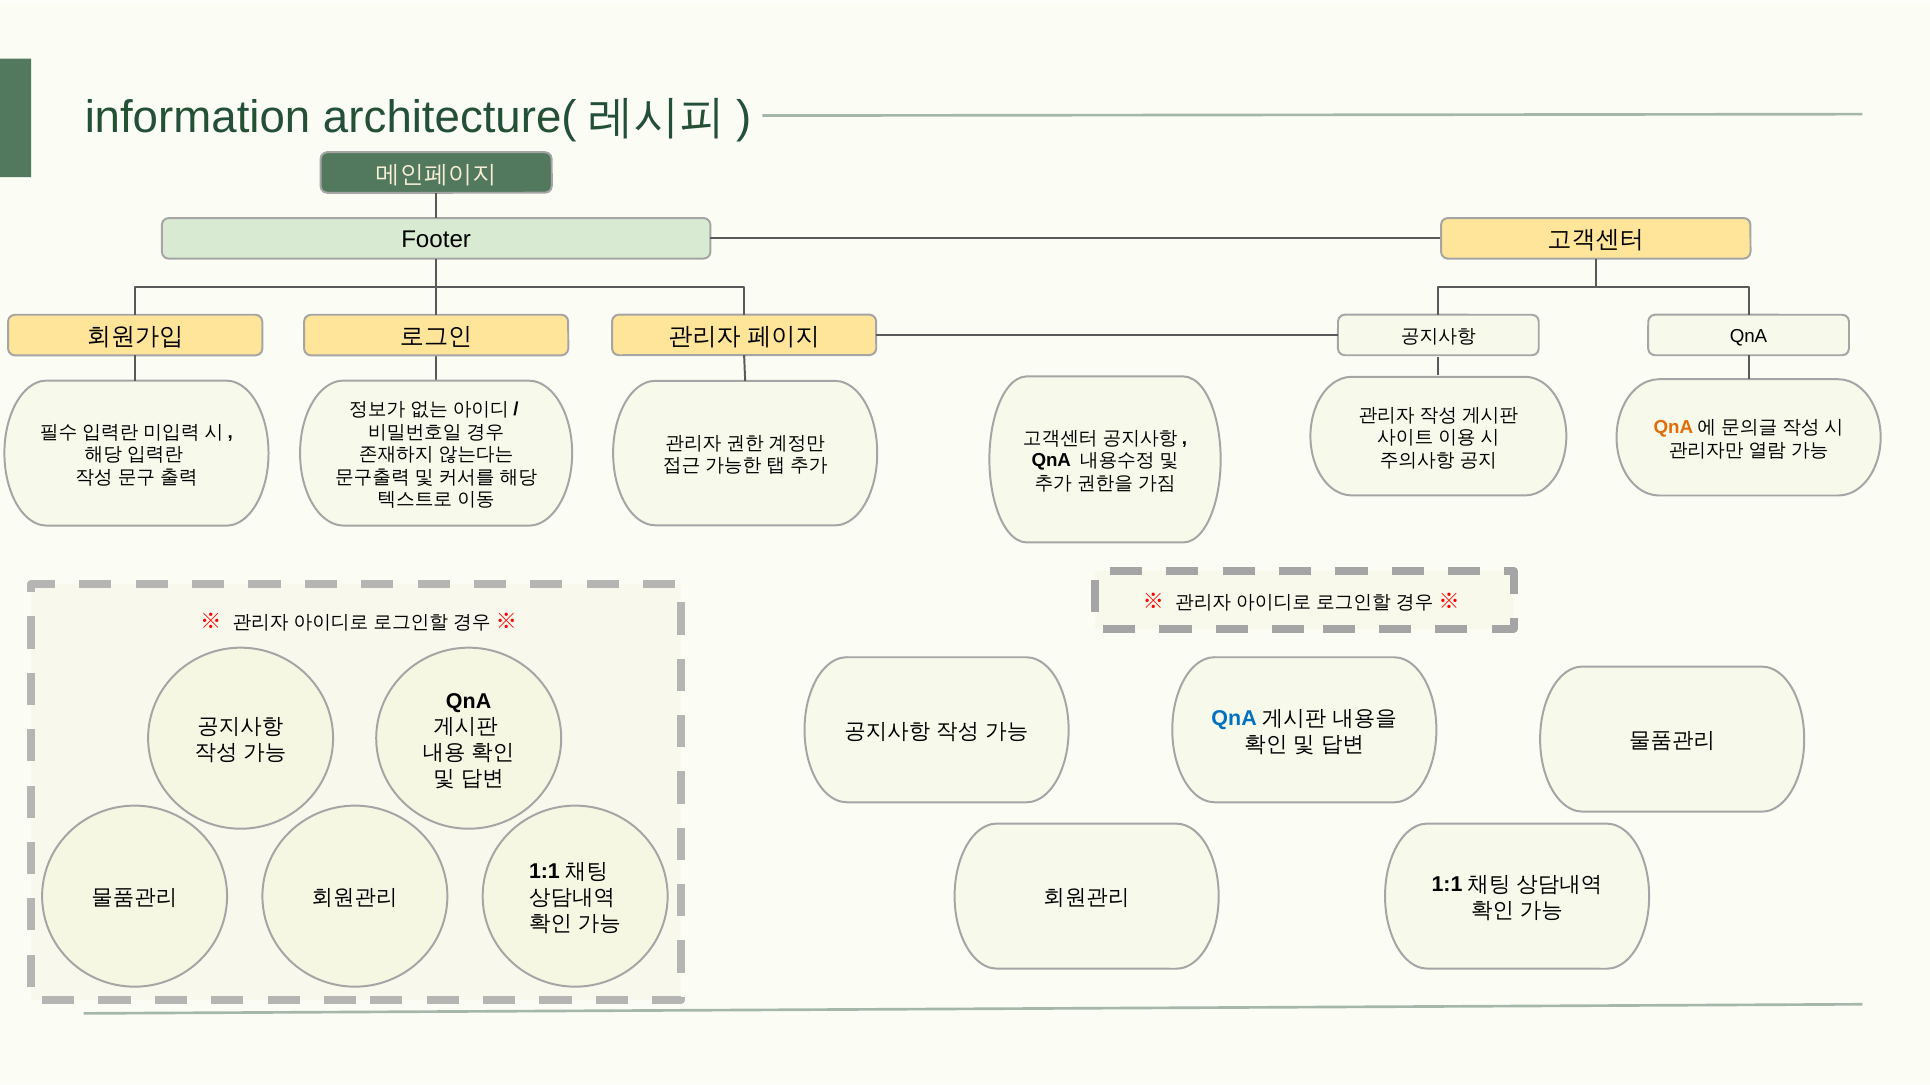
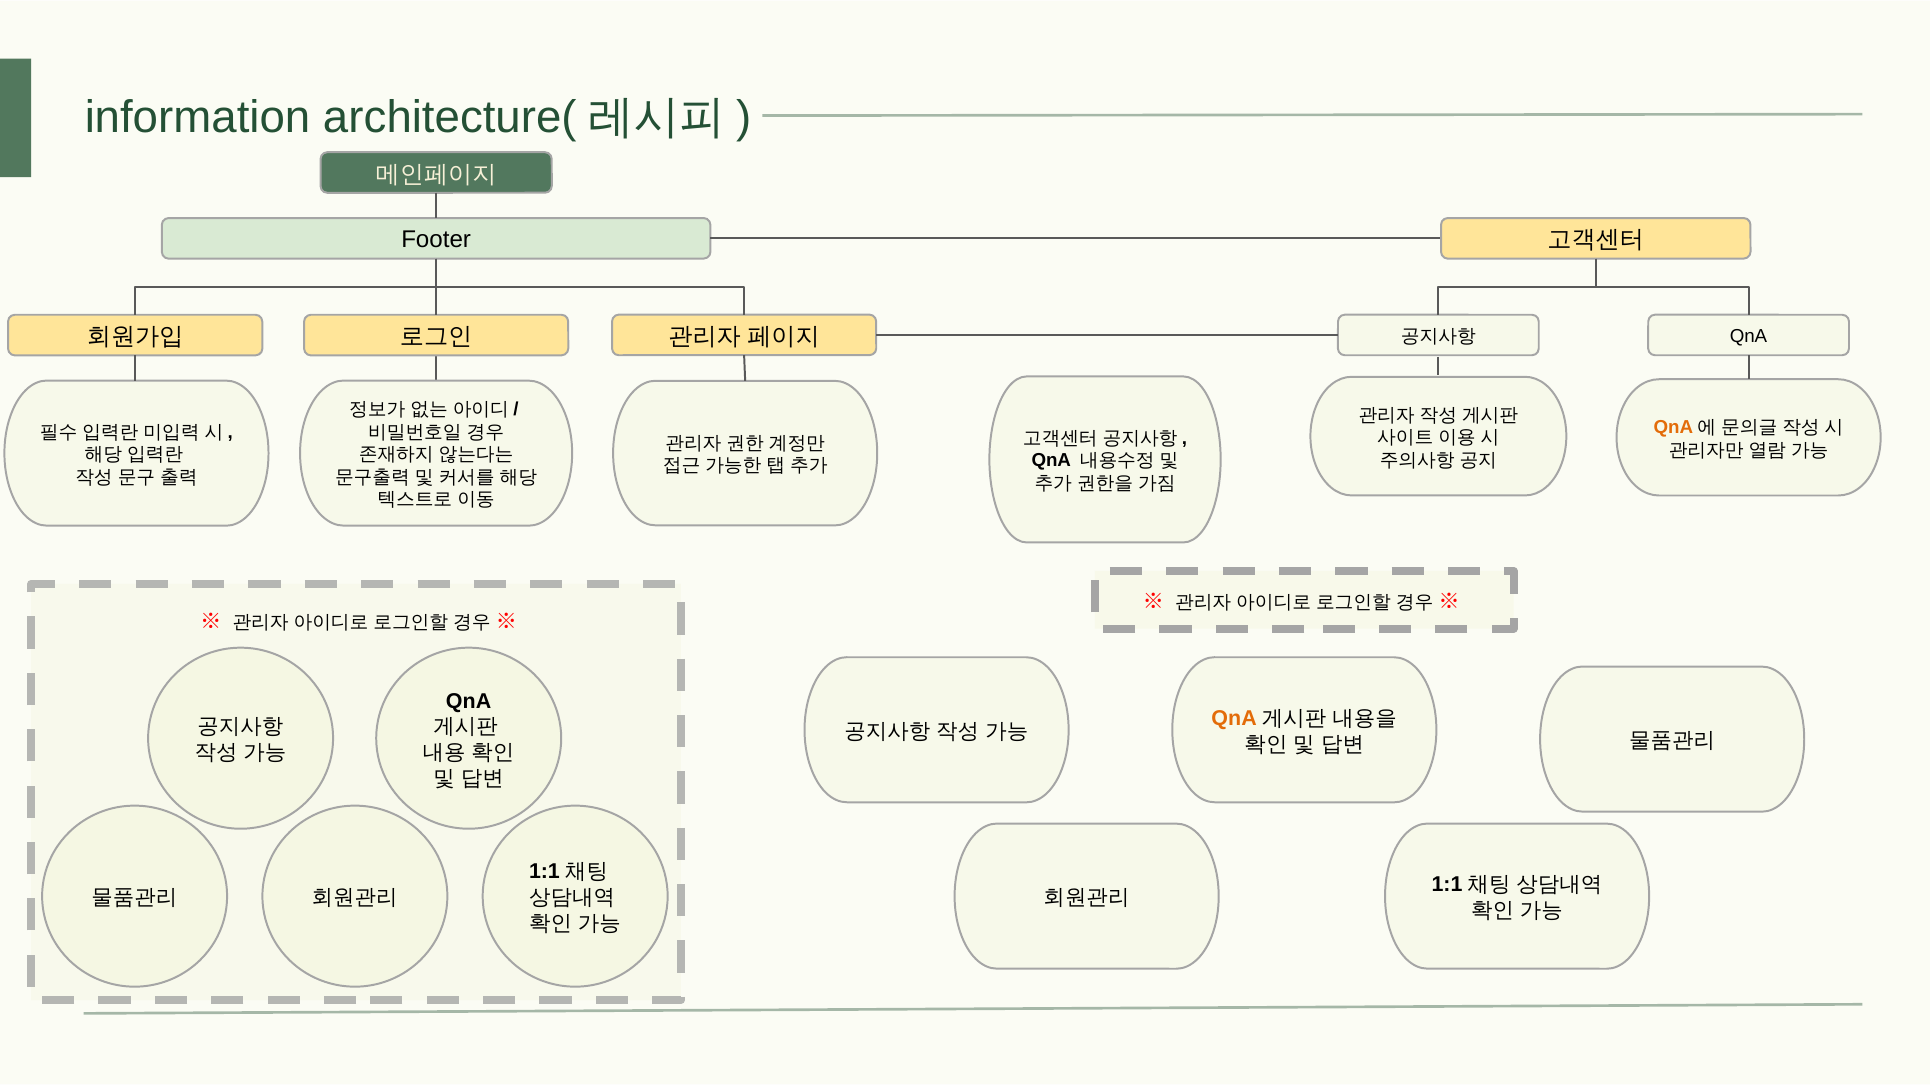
QnA colour: blue -> orange (1234, 719)
